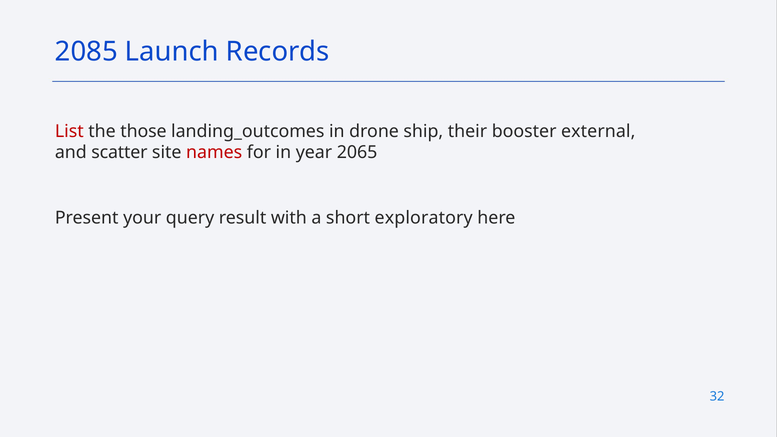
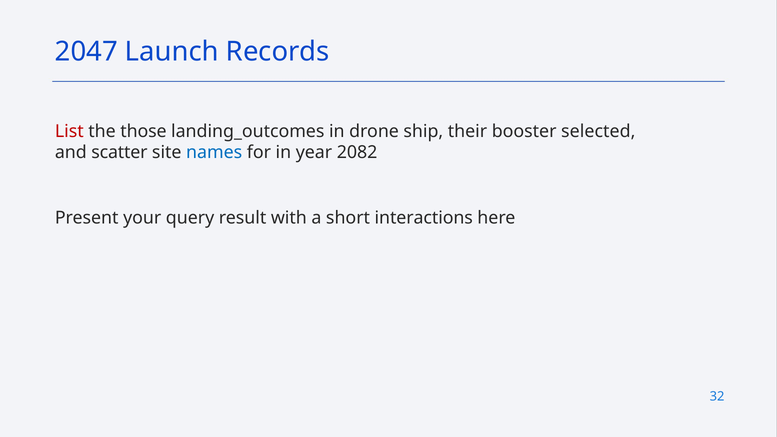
2085: 2085 -> 2047 (86, 52)
external: external -> selected (598, 131)
names colour: red -> blue (214, 152)
2065: 2065 -> 2082 (357, 152)
exploratory: exploratory -> interactions (424, 218)
